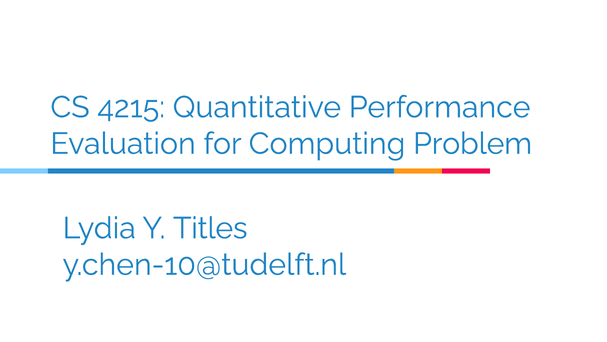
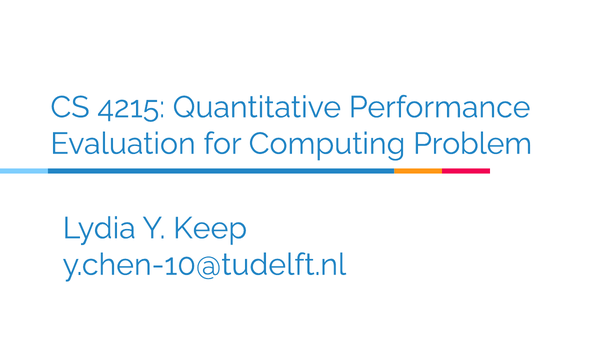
Titles: Titles -> Keep (210, 228)
